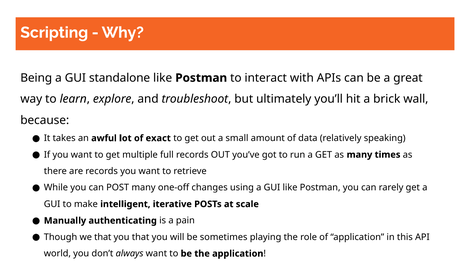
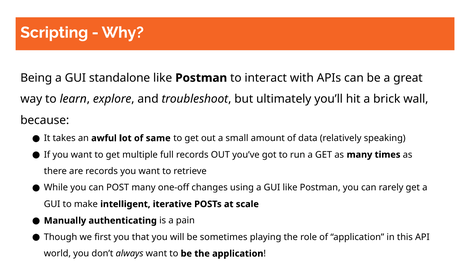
exact: exact -> same (158, 138)
we that: that -> first (103, 237)
